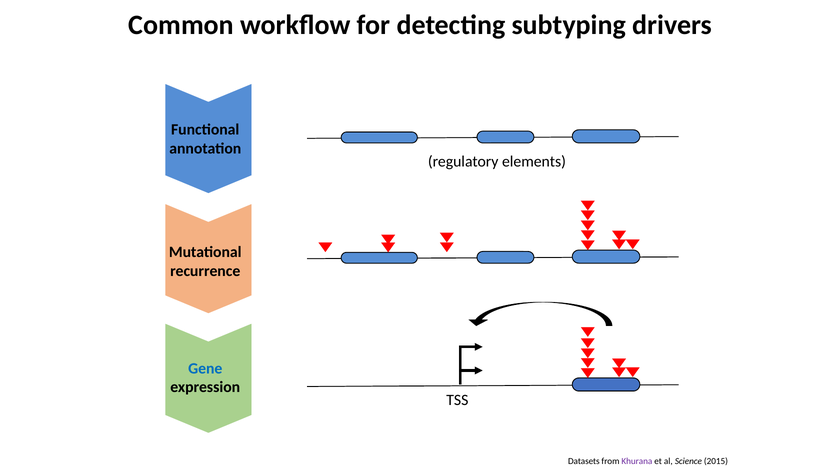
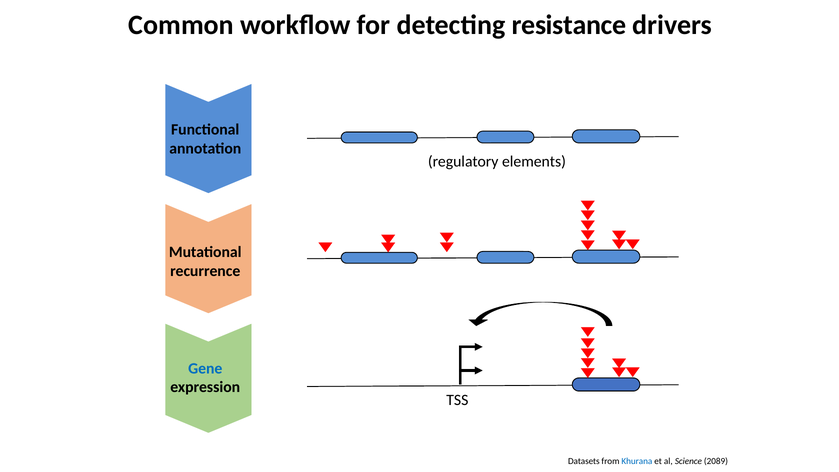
subtyping: subtyping -> resistance (569, 25)
Khurana colour: purple -> blue (637, 461)
2015: 2015 -> 2089 (716, 461)
